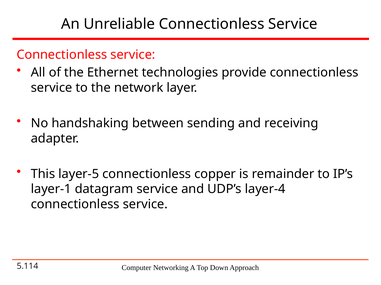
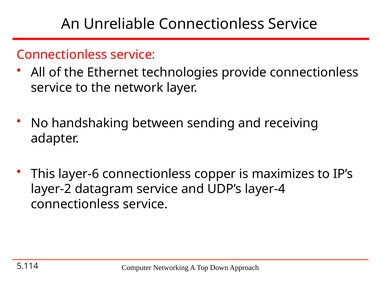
layer-5: layer-5 -> layer-6 (79, 174)
remainder: remainder -> maximizes (283, 174)
layer-1: layer-1 -> layer-2 (51, 190)
